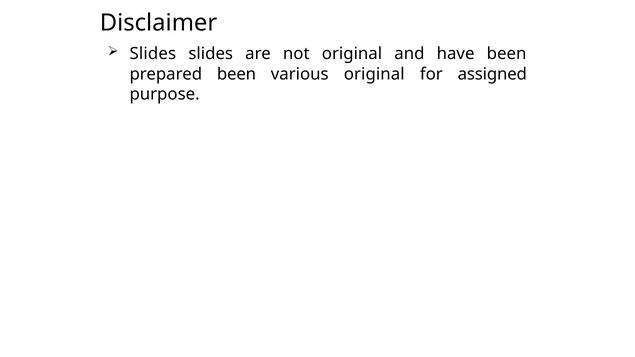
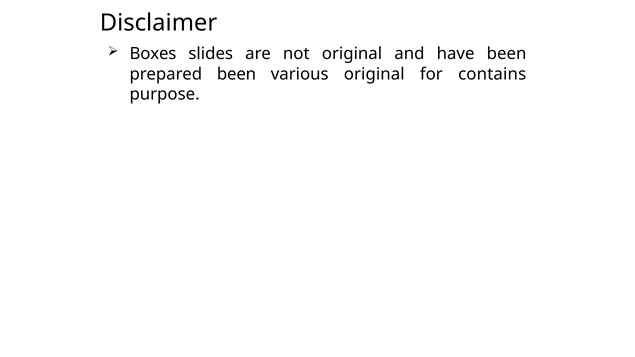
Slides: Slides -> Boxes (153, 54)
assigned: assigned -> contains (492, 74)
